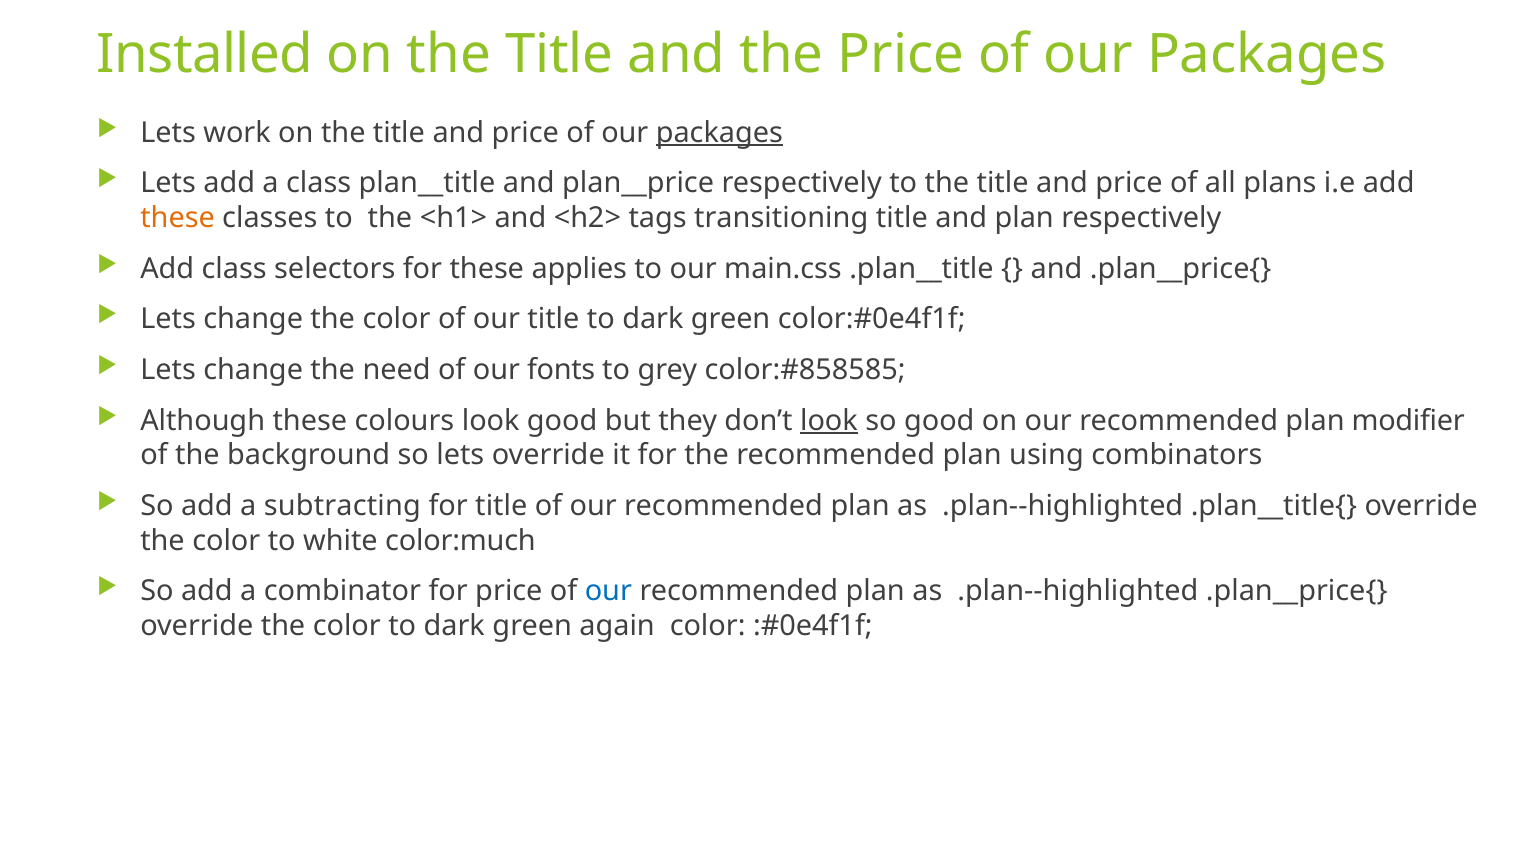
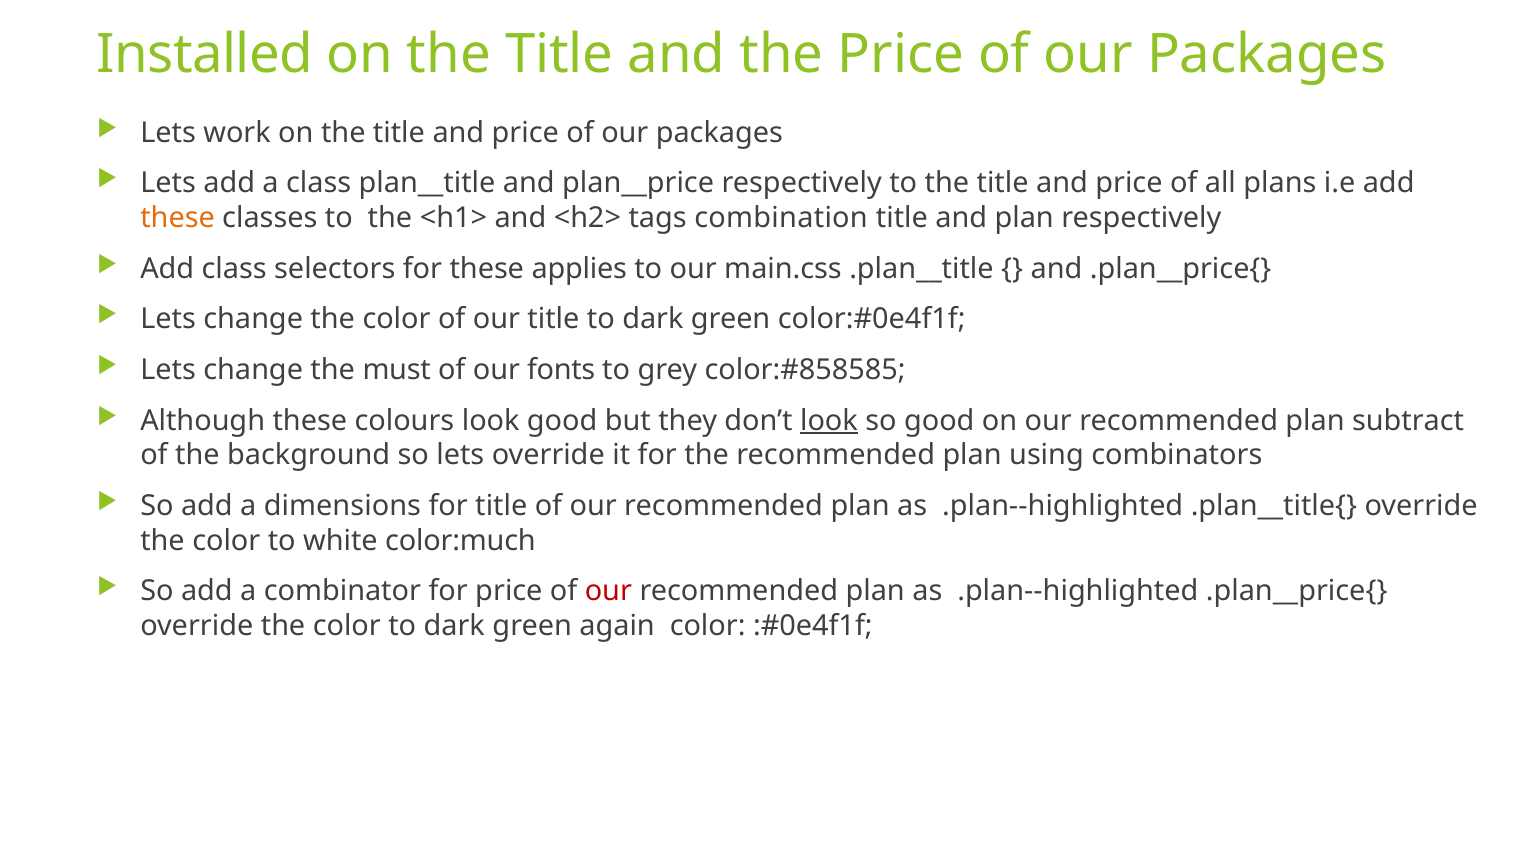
packages underline: present -> none (719, 133)
transitioning: transitioning -> combination (781, 218)
need: need -> must (397, 370)
modifier: modifier -> subtract (1408, 421)
subtracting: subtracting -> dimensions (342, 506)
our colour: blue -> red (608, 591)
